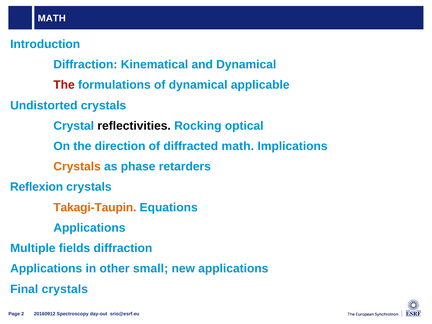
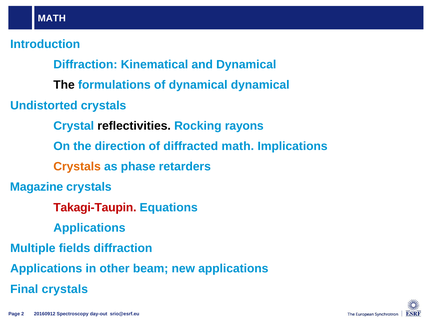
The colour: red -> black (64, 85)
dynamical applicable: applicable -> dynamical (260, 85)
optical: optical -> rayons (244, 126)
Reflexion: Reflexion -> Magazine (37, 187)
Takagi-Taupin colour: orange -> red (95, 207)
small: small -> beam (151, 269)
